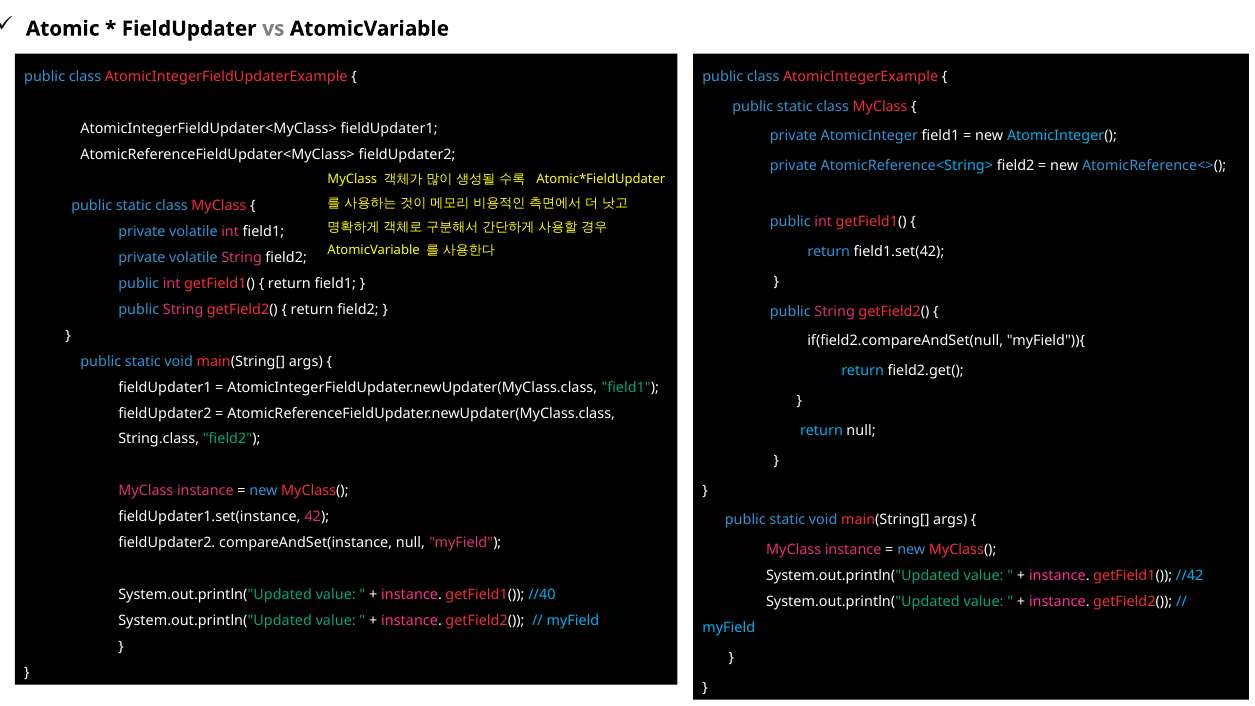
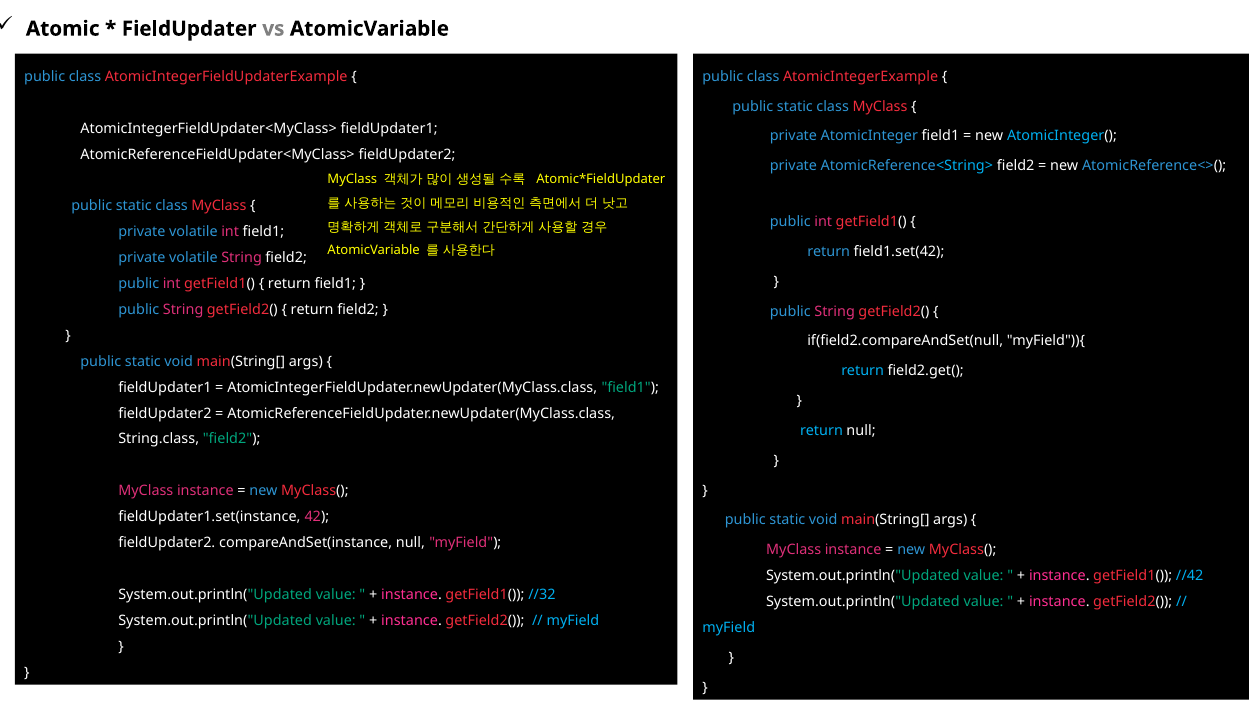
//40: //40 -> //32 (542, 595)
